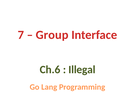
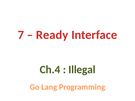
Group: Group -> Ready (52, 35)
Ch.6: Ch.6 -> Ch.4 (50, 70)
